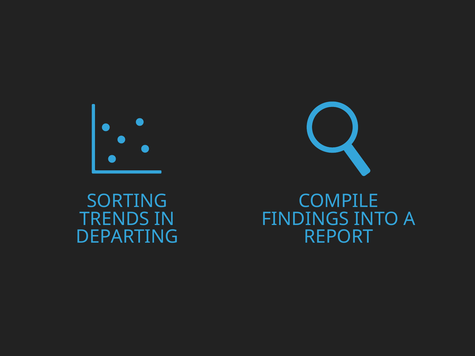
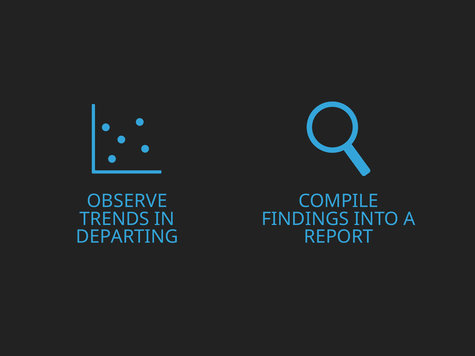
SORTING: SORTING -> OBSERVE (127, 201)
